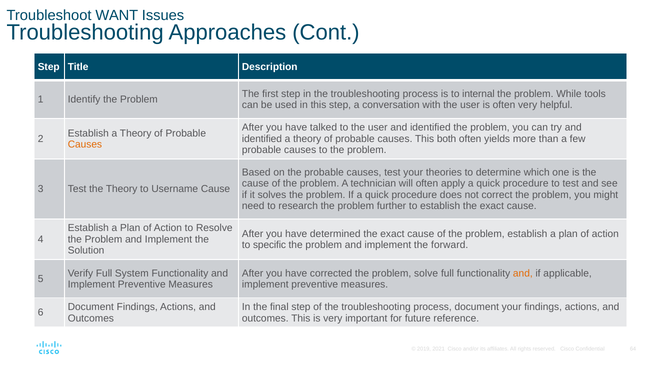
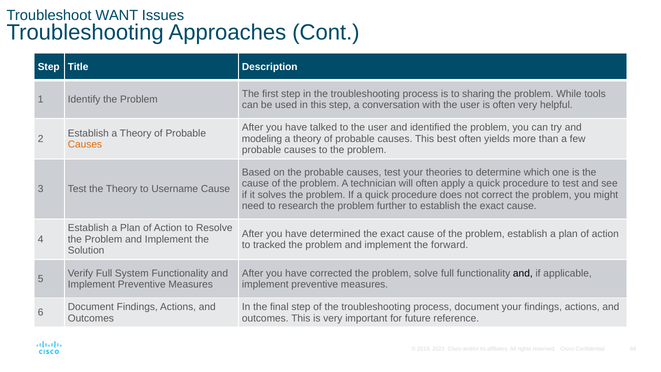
internal: internal -> sharing (478, 94)
identified: identified -> modeling (262, 139)
both: both -> best (446, 139)
specific: specific -> tracked (270, 245)
and colour: orange -> black (523, 273)
